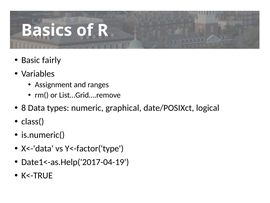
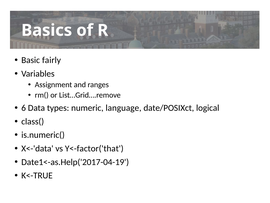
8: 8 -> 6 (24, 108)
graphical: graphical -> language (123, 108)
Y<-factor('type: Y<-factor('type -> Y<-factor('that (94, 148)
